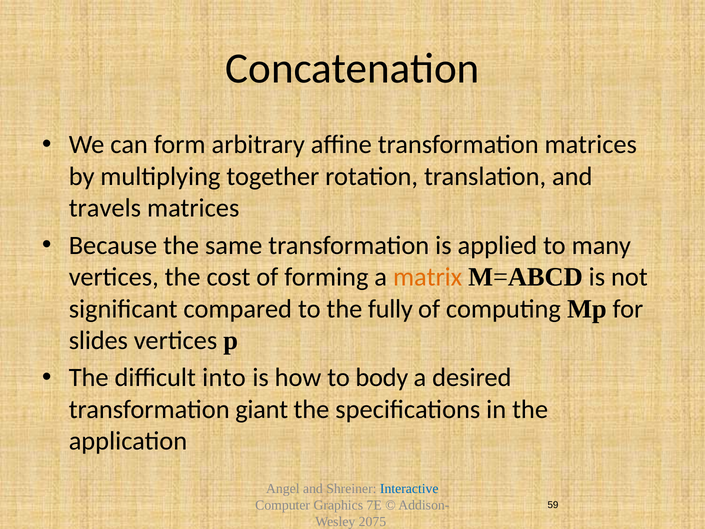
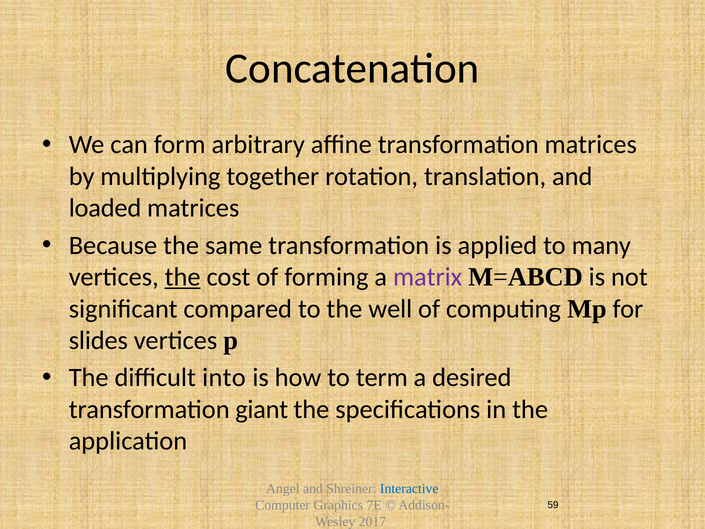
travels: travels -> loaded (105, 208)
the underline: none -> present (183, 277)
matrix colour: orange -> purple (428, 277)
fully: fully -> well (390, 309)
body: body -> term (382, 377)
2075: 2075 -> 2017 (372, 522)
